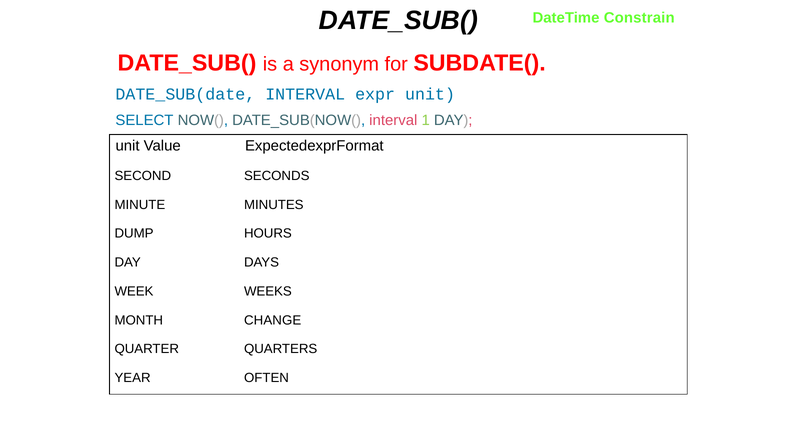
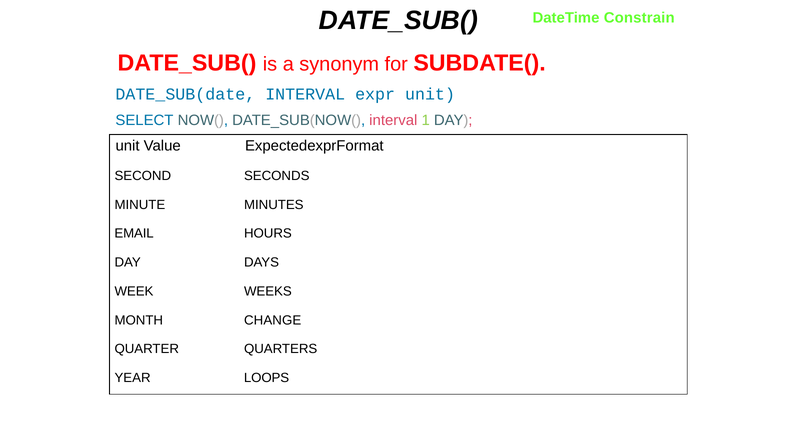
DUMP: DUMP -> EMAIL (134, 234)
OFTEN: OFTEN -> LOOPS (267, 378)
